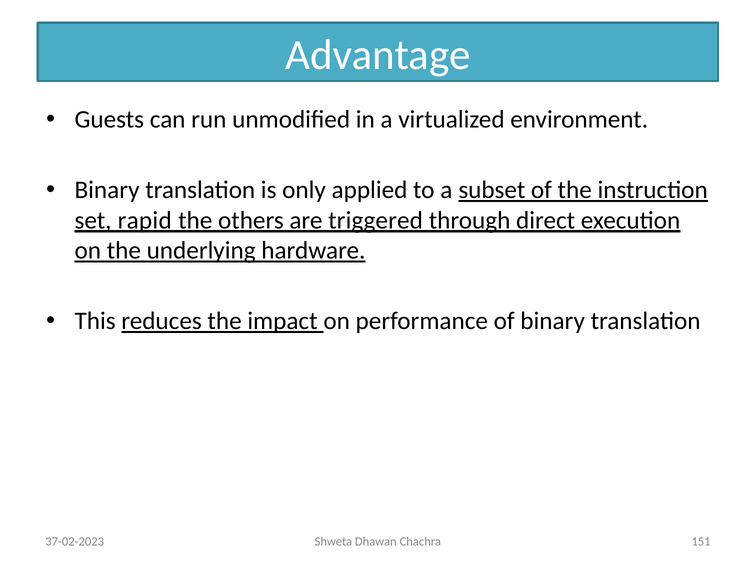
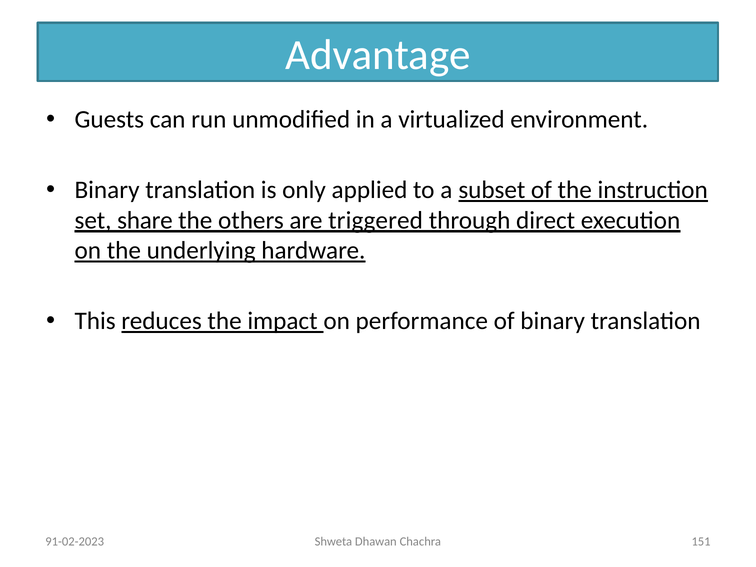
rapid: rapid -> share (145, 220)
37-02-2023: 37-02-2023 -> 91-02-2023 (75, 541)
